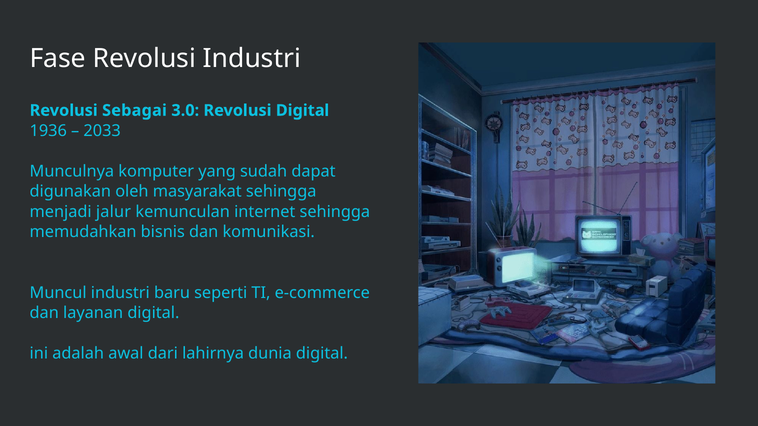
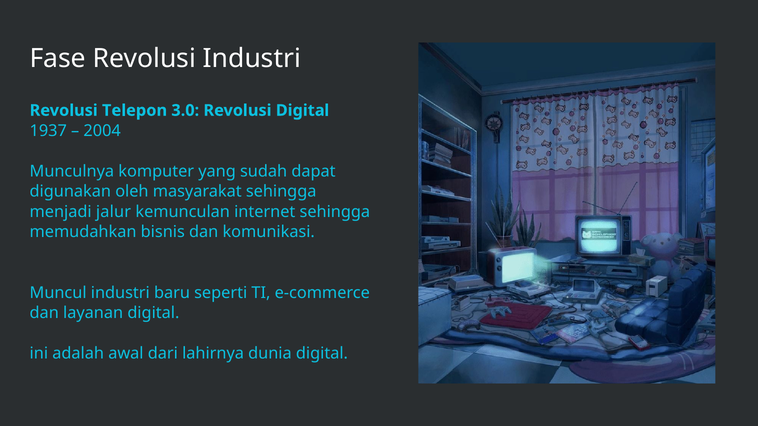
Sebagai: Sebagai -> Telepon (135, 111)
1936: 1936 -> 1937 (48, 131)
2033: 2033 -> 2004 (102, 131)
